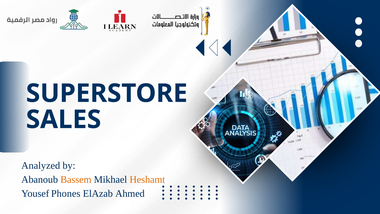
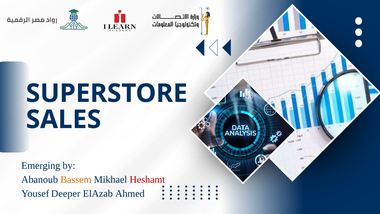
Analyzed: Analyzed -> Emerging (41, 165)
Heshamt colour: orange -> red (147, 179)
Phones: Phones -> Deeper (66, 193)
